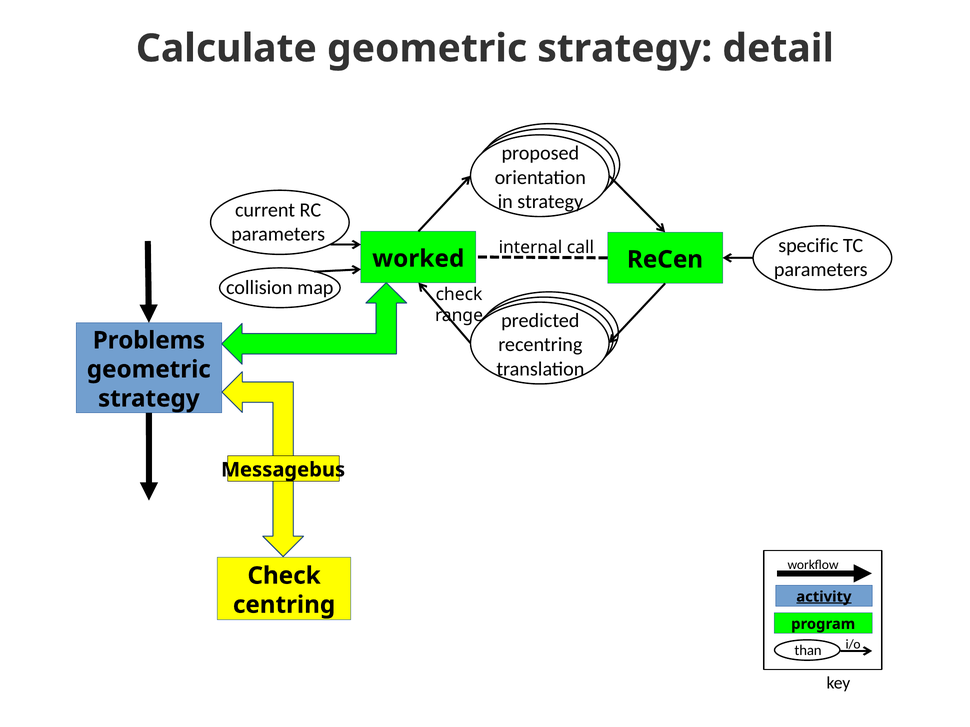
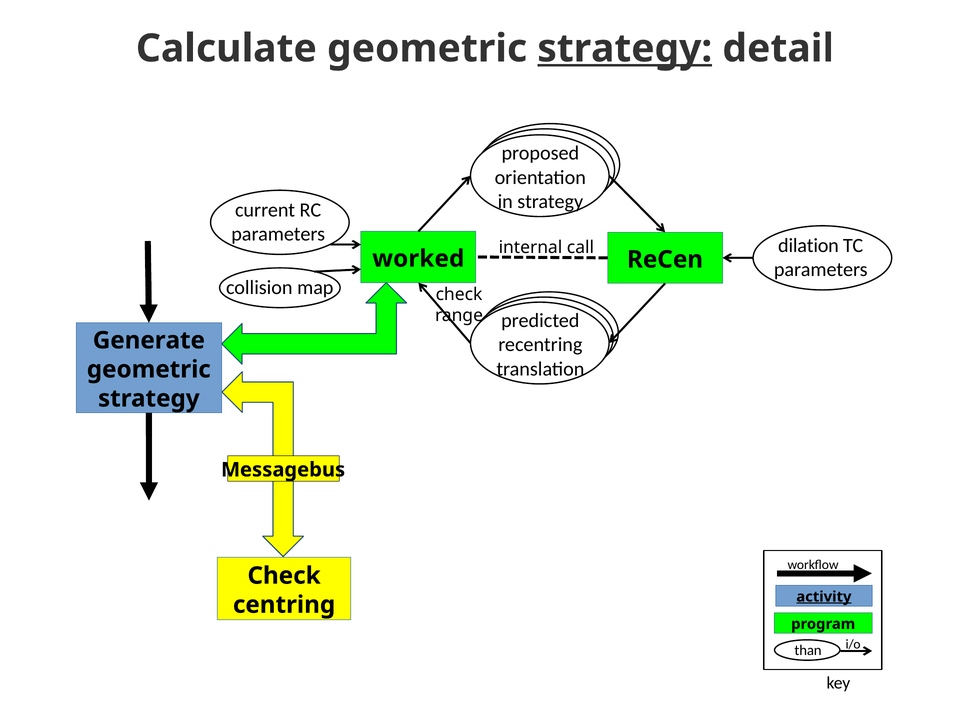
strategy underline: none -> present (625, 49)
specific: specific -> dilation (808, 246)
Problems: Problems -> Generate (149, 341)
